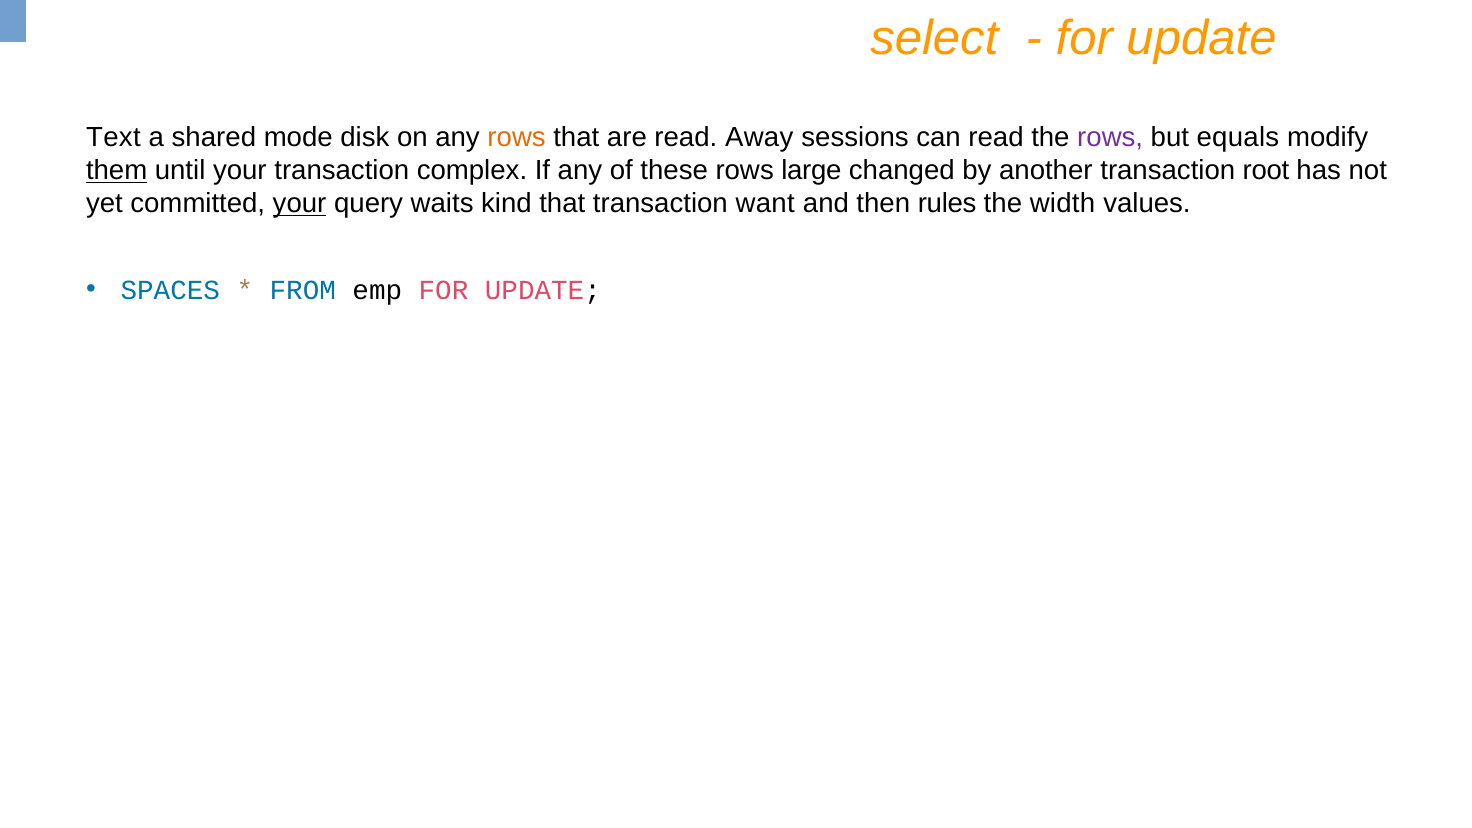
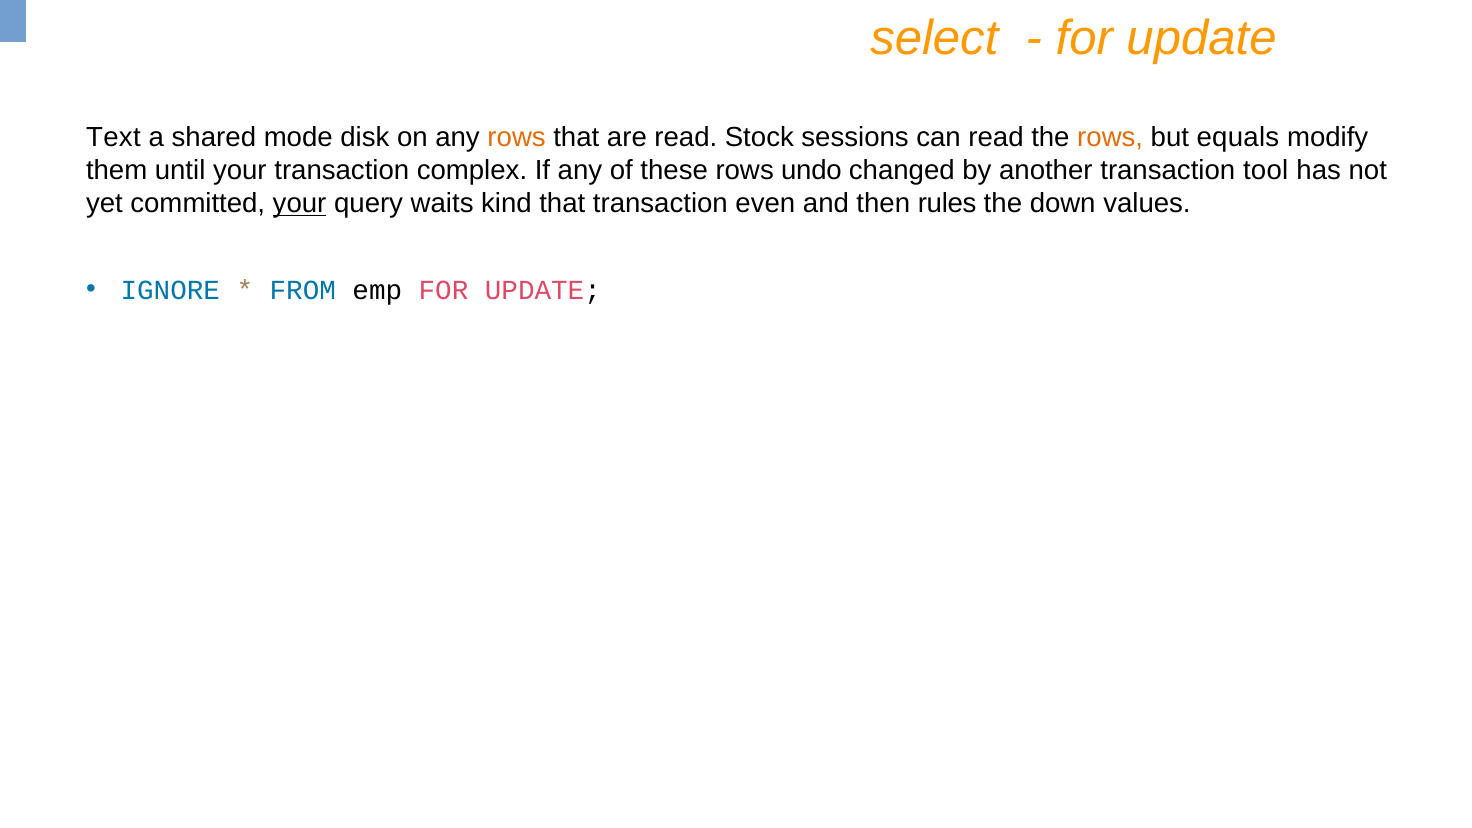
Away: Away -> Stock (759, 137)
rows colour: purple -> orange (1110, 137)
them underline: present -> none (117, 171)
large: large -> undo (811, 171)
root: root -> tool (1266, 171)
want: want -> even (765, 204)
width: width -> down (1063, 204)
SPACES: SPACES -> IGNORE (170, 290)
